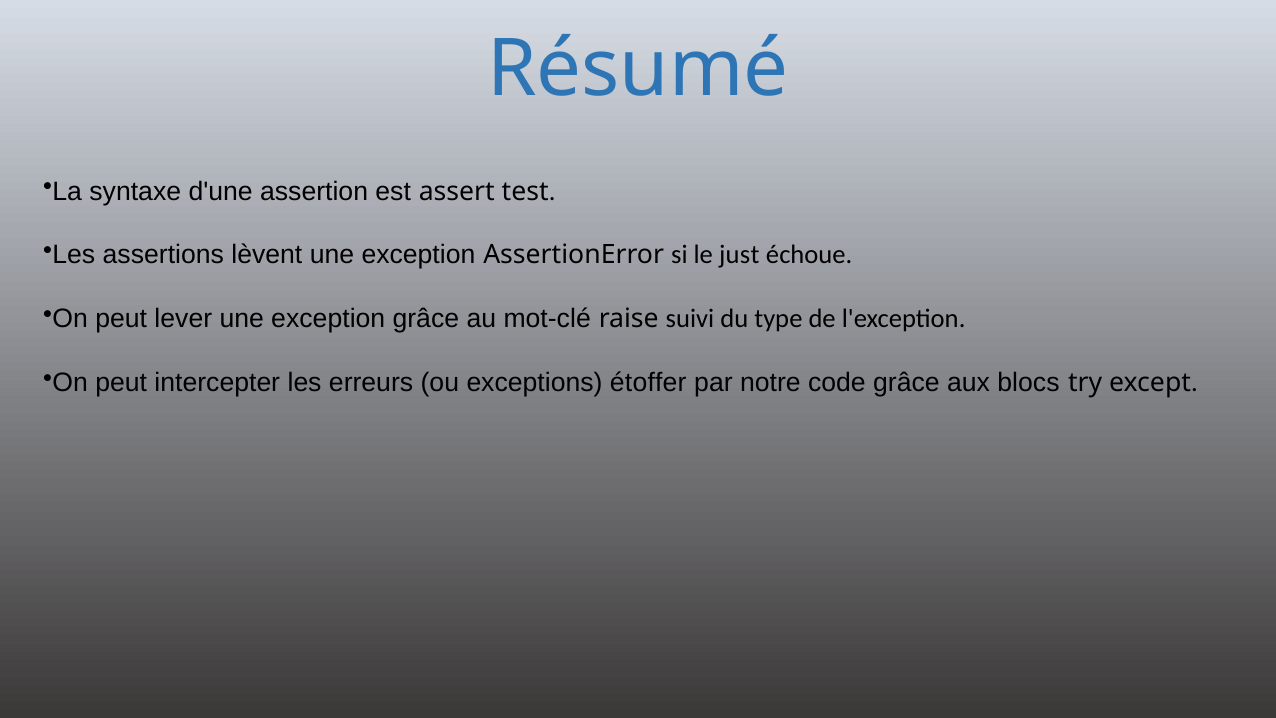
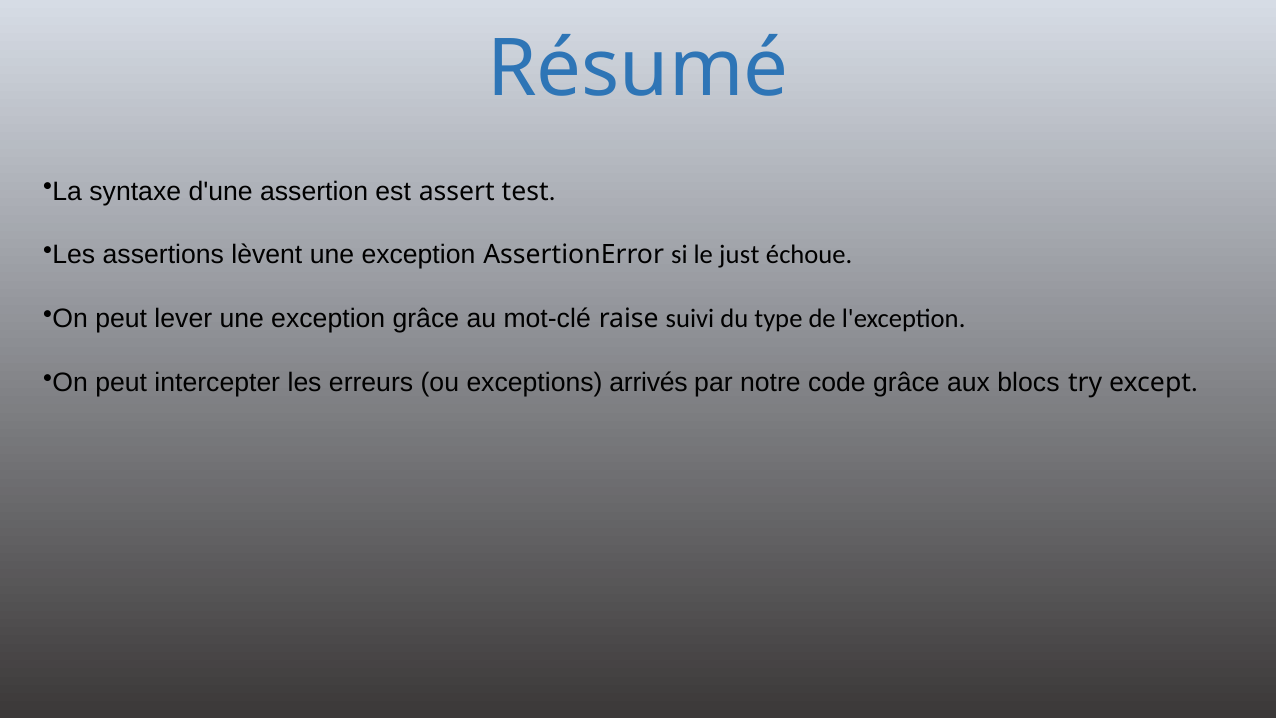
étoffer: étoffer -> arrivés (649, 383)
